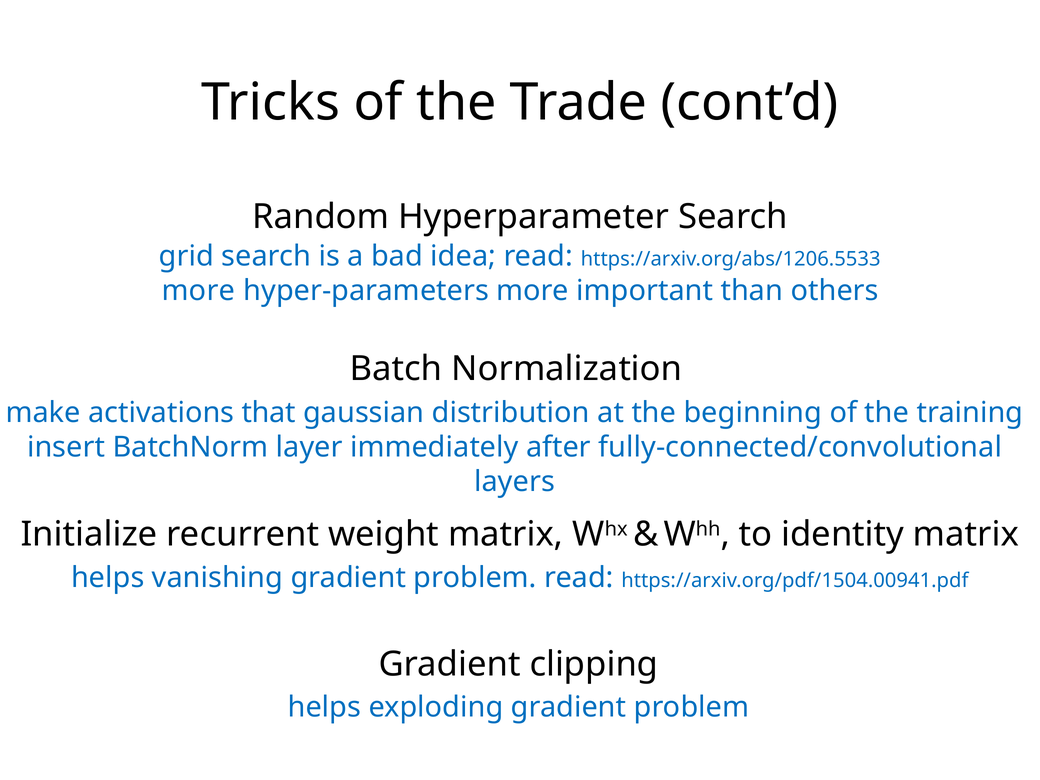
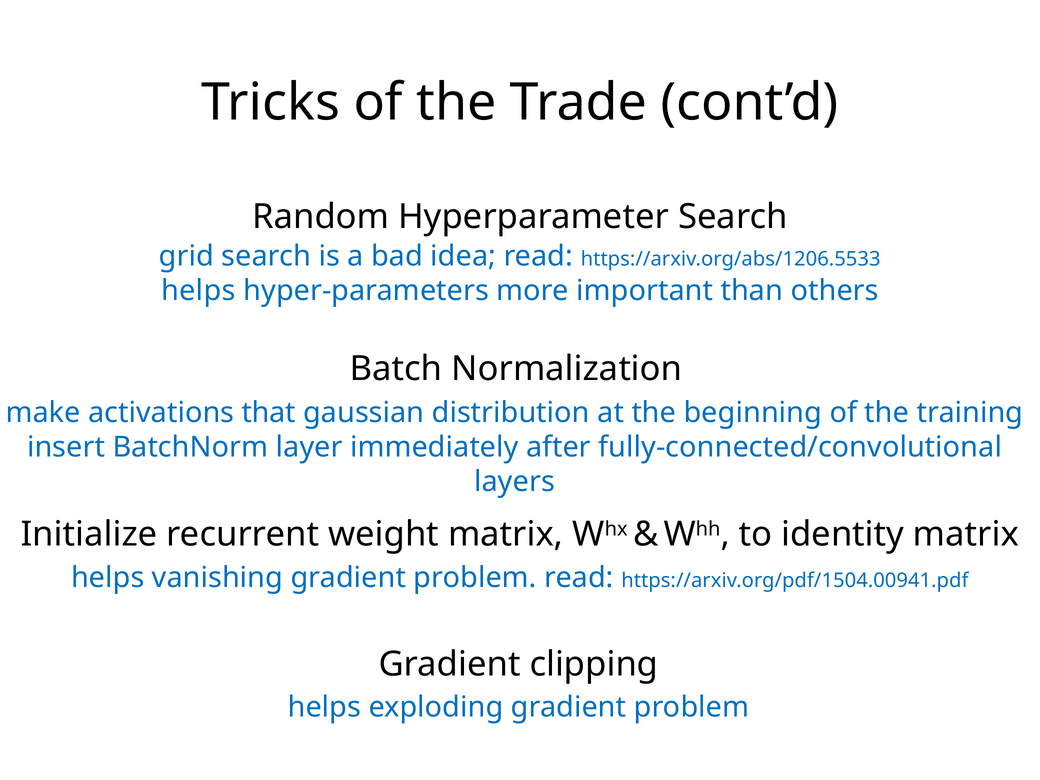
more: more -> helps (198, 291)
